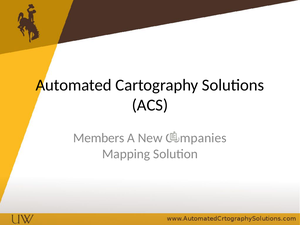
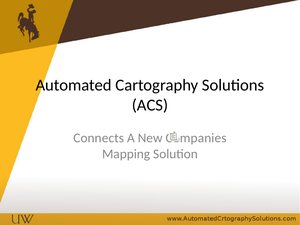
Members: Members -> Connects (99, 138)
